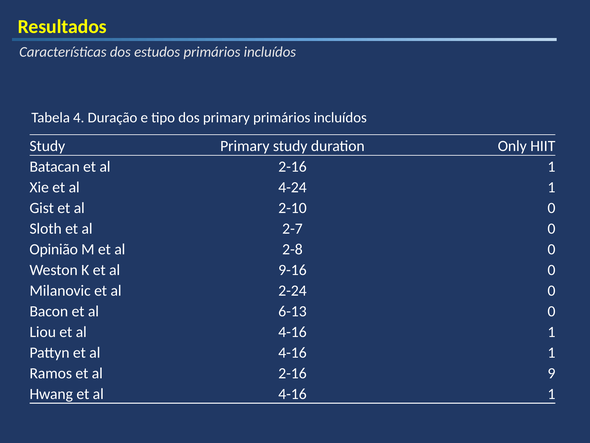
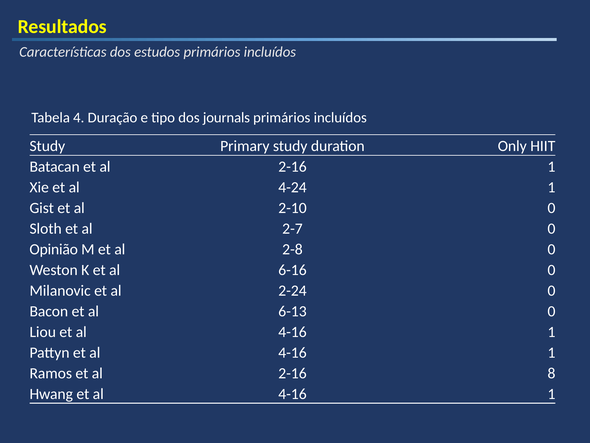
dos primary: primary -> journals (226, 118)
9-16: 9-16 -> 6-16 (292, 270)
9: 9 -> 8 (551, 373)
